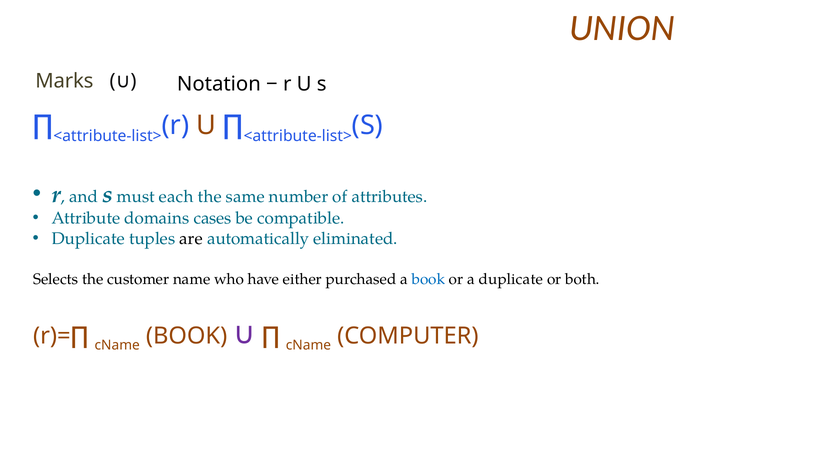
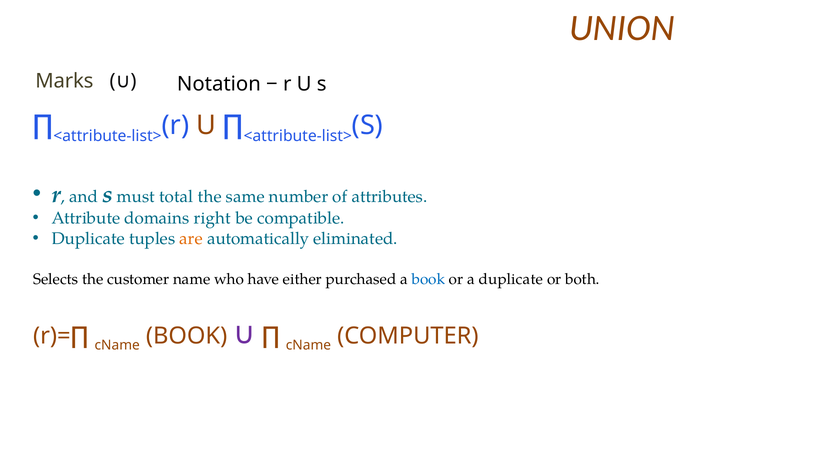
each: each -> total (176, 197)
cases: cases -> right (212, 218)
are colour: black -> orange (191, 239)
